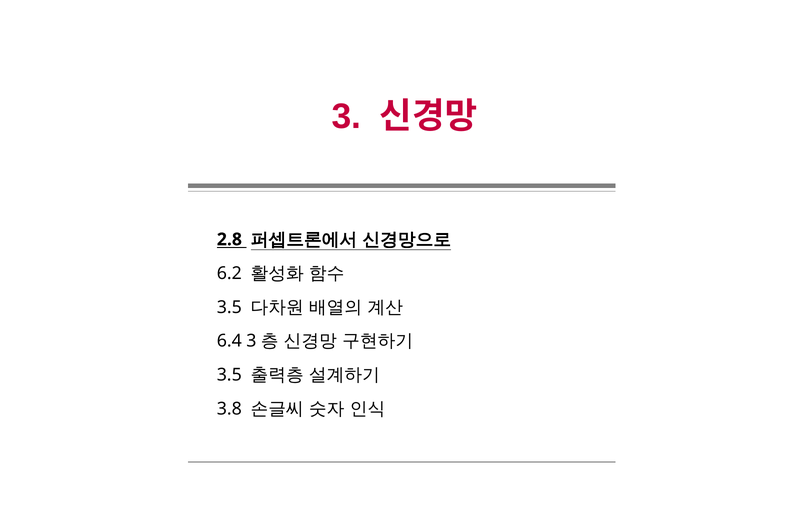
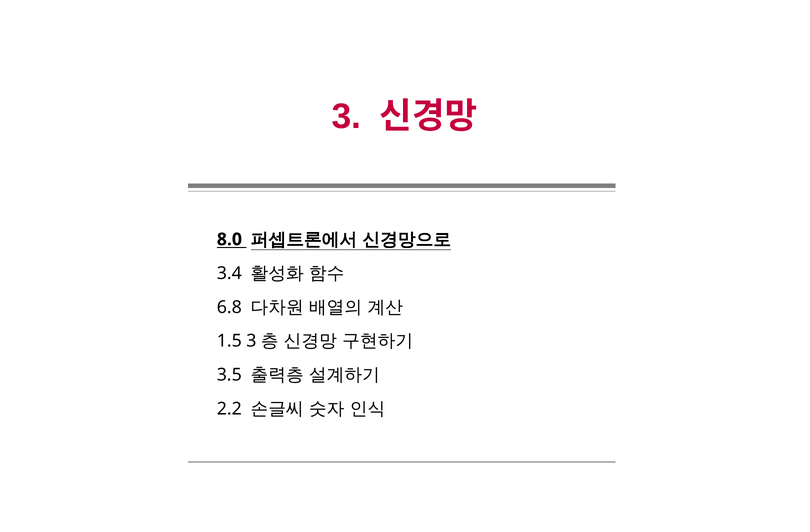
2.8: 2.8 -> 8.0 (229, 239)
6.2: 6.2 -> 3.4 (229, 273)
3.5: 3.5 -> 6.8 (229, 307)
6.4: 6.4 -> 1.5 (229, 341)
3.8: 3.8 -> 2.2 (229, 409)
